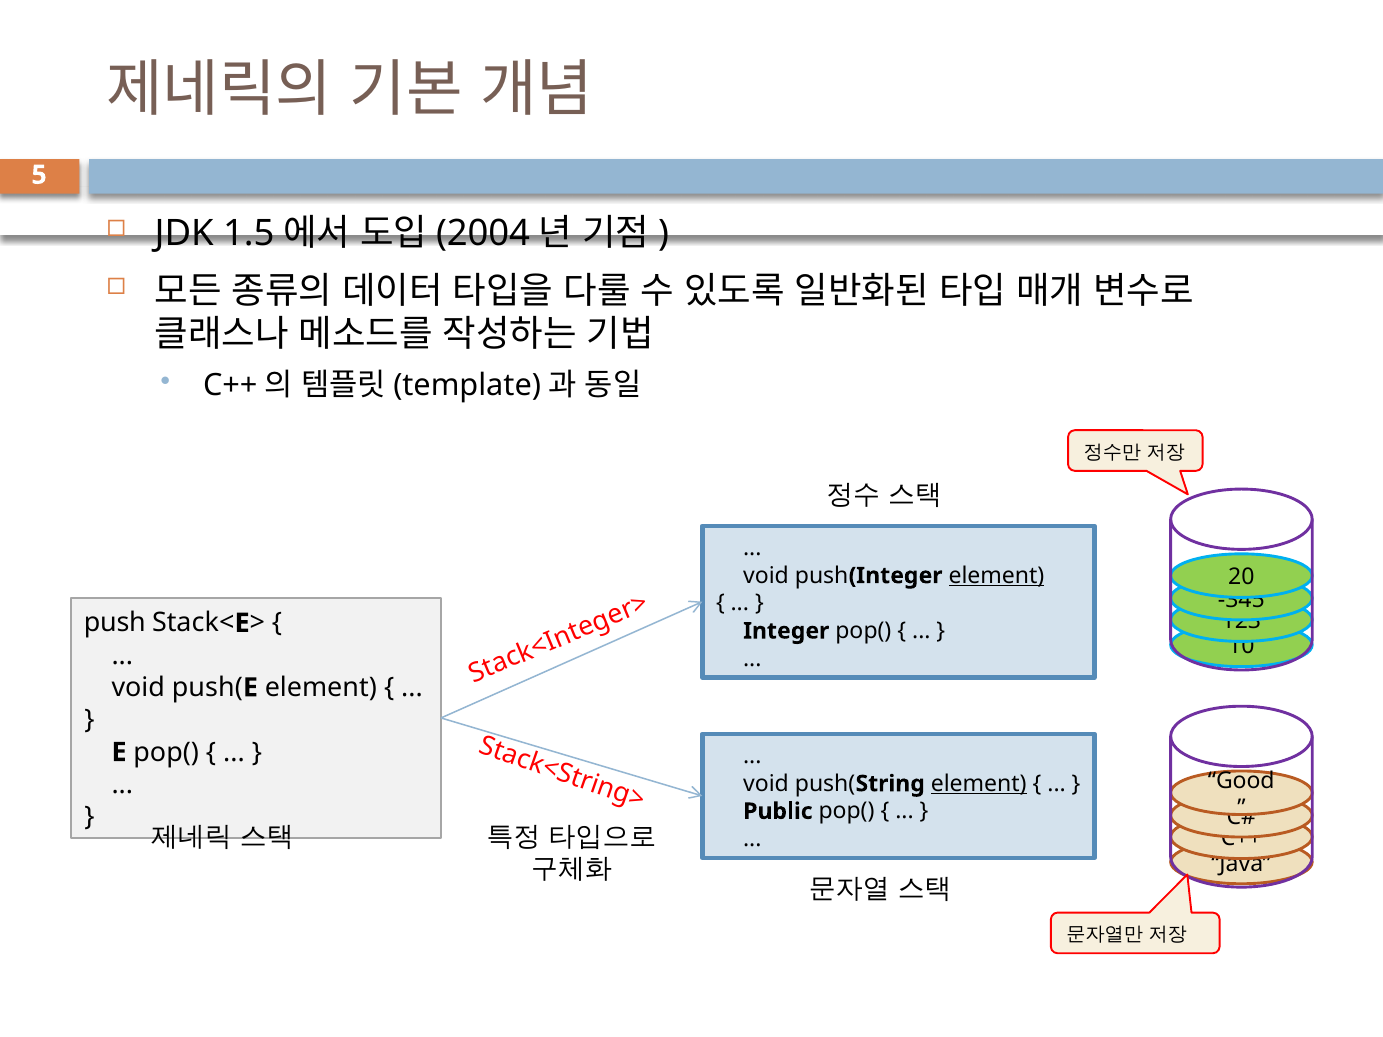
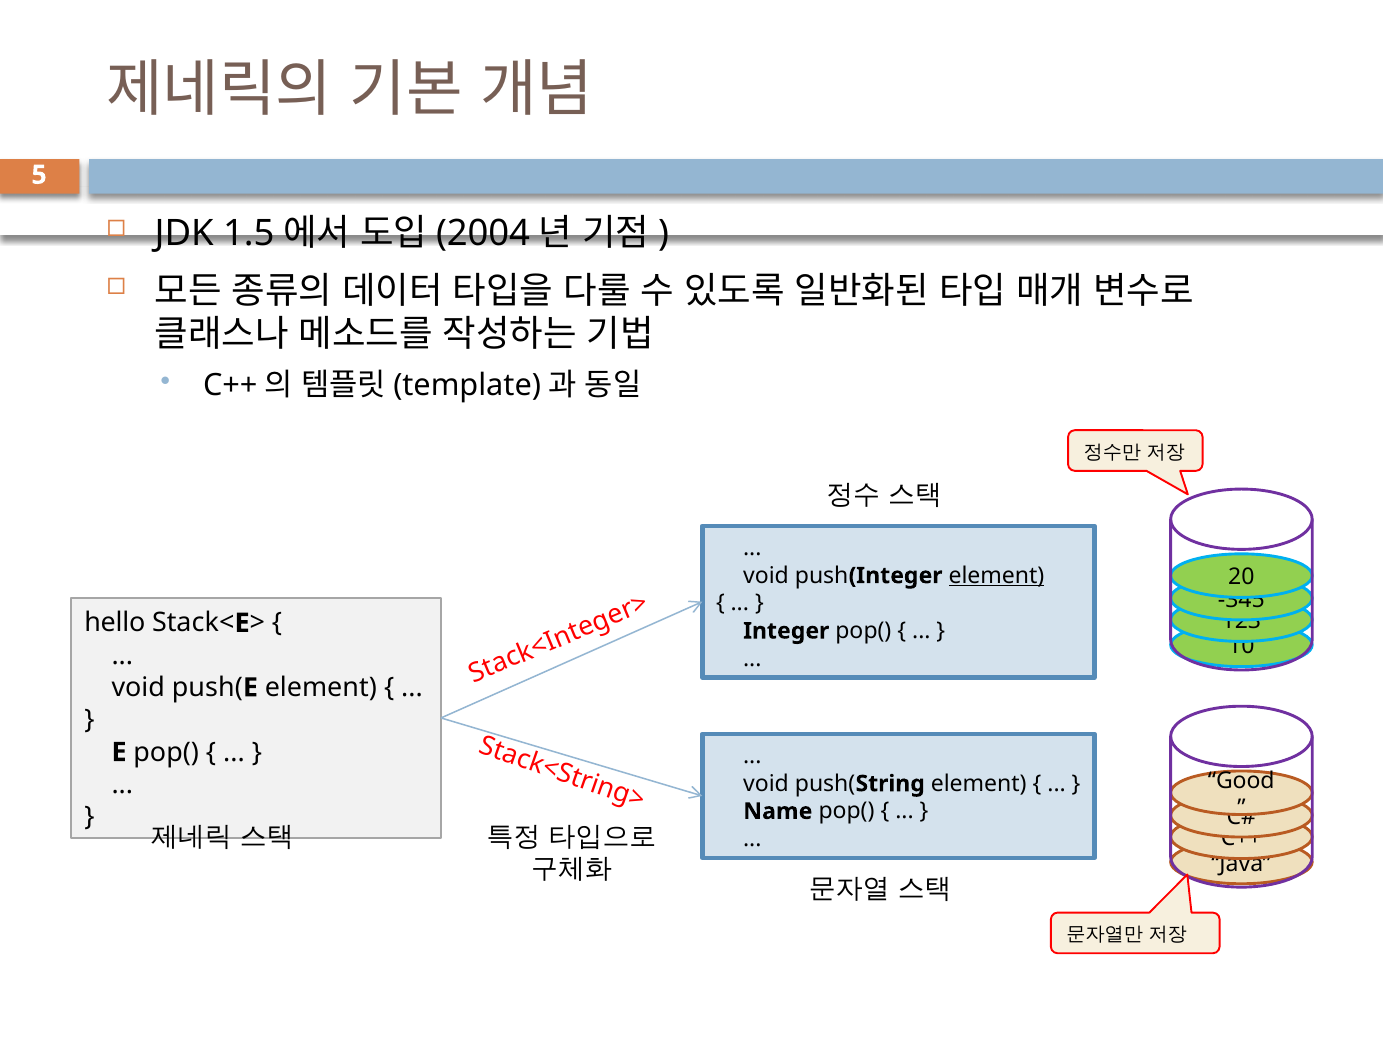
push: push -> hello (115, 623)
element underline: present -> none (979, 784)
Public: Public -> Name (778, 812)
